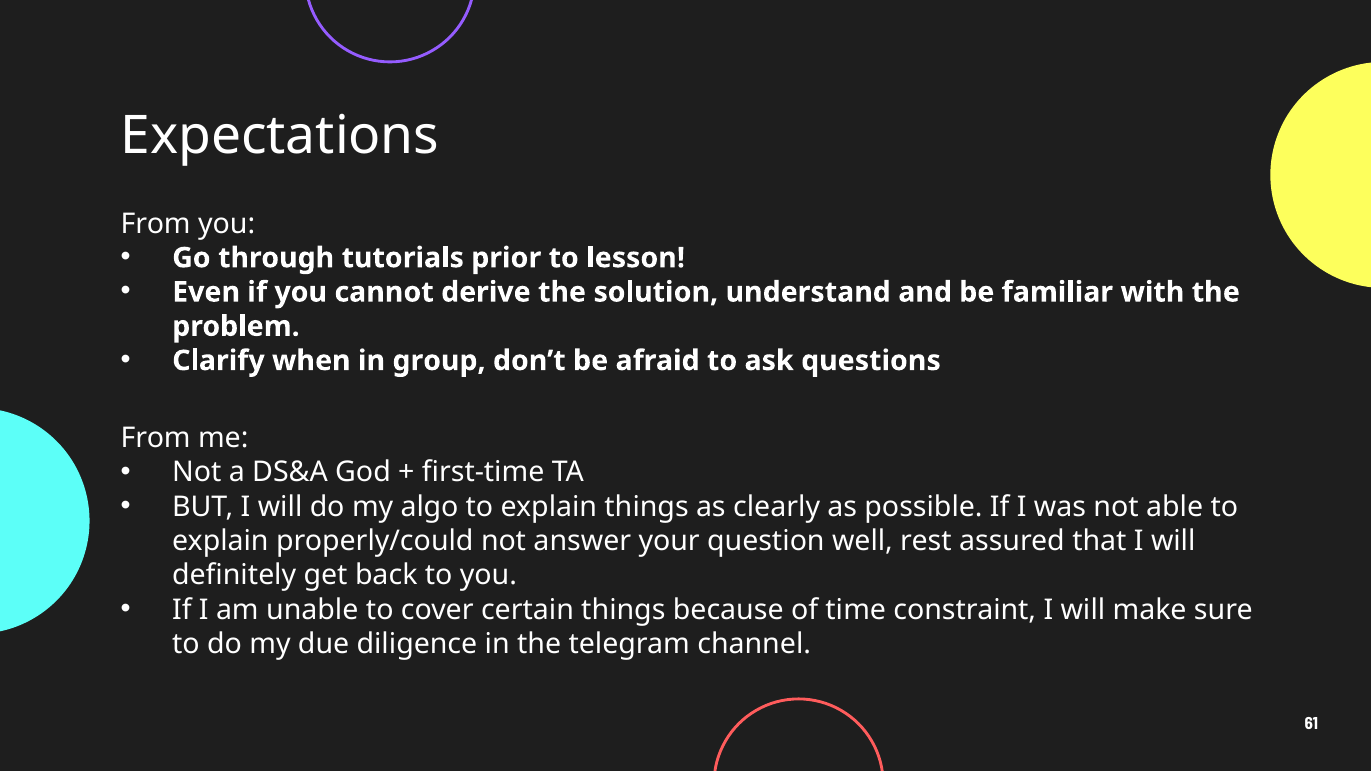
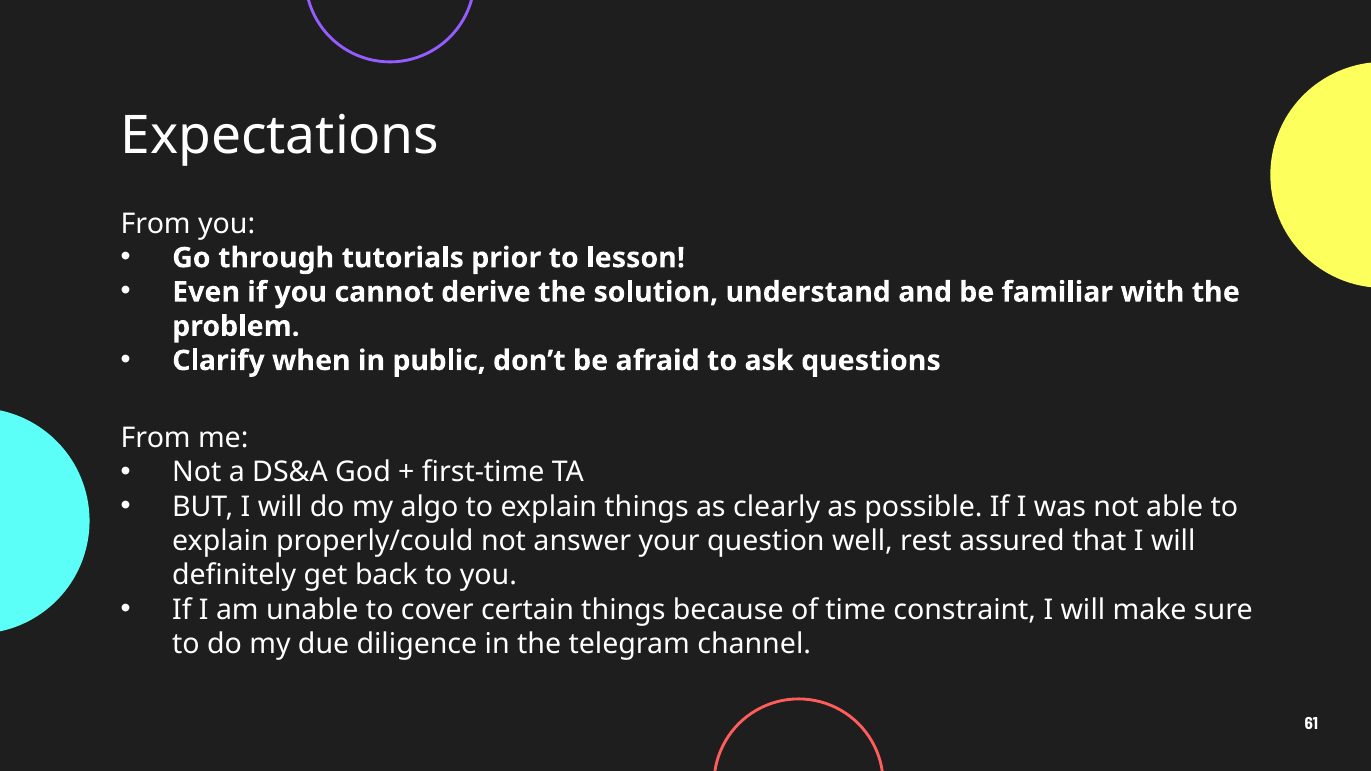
group: group -> public (439, 361)
